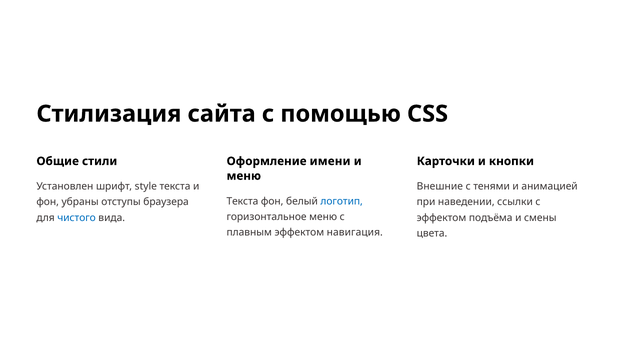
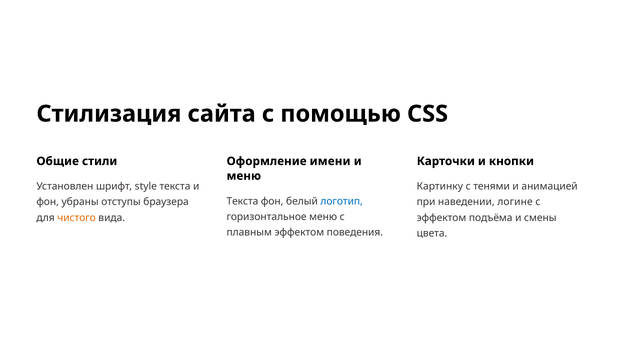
Внешние: Внешние -> Картинку (440, 187)
ссылки: ссылки -> логине (515, 202)
чистого colour: blue -> orange (77, 218)
навигация: навигация -> поведения (355, 232)
